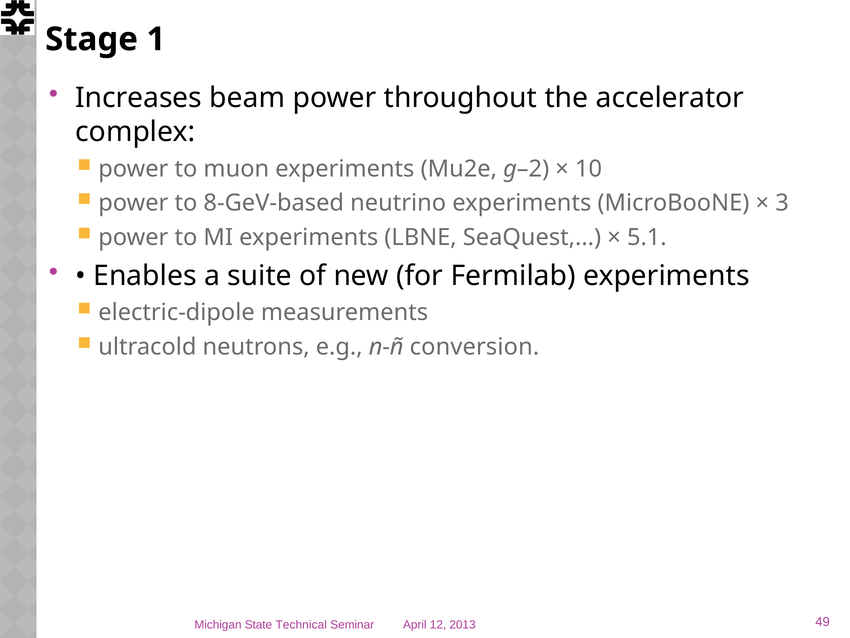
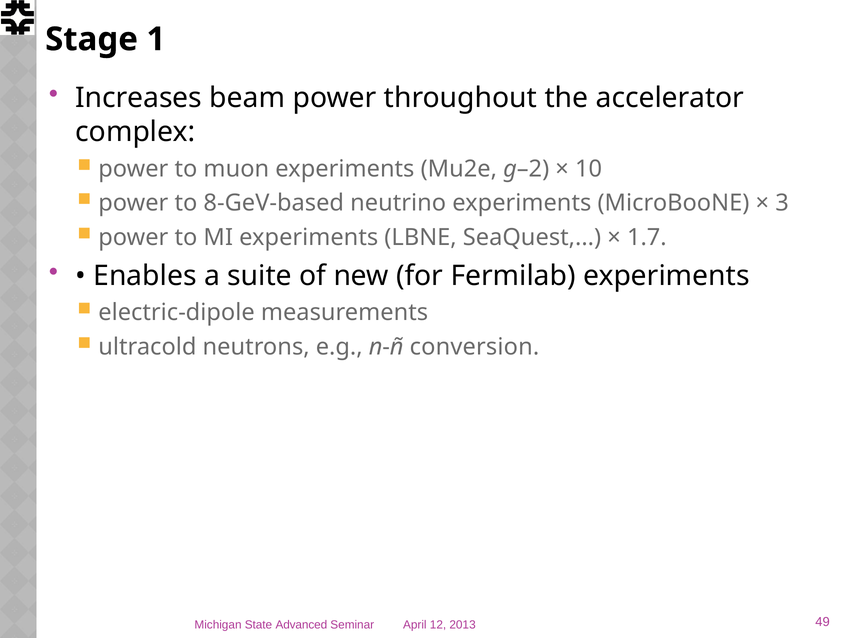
5.1: 5.1 -> 1.7 (647, 237)
Technical: Technical -> Advanced (301, 625)
